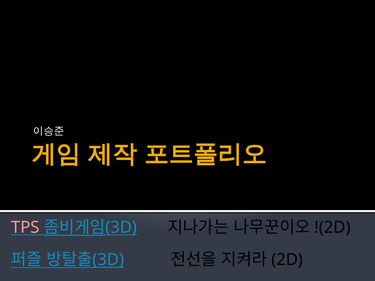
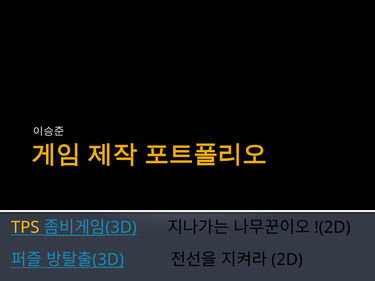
TPS colour: pink -> yellow (25, 227)
